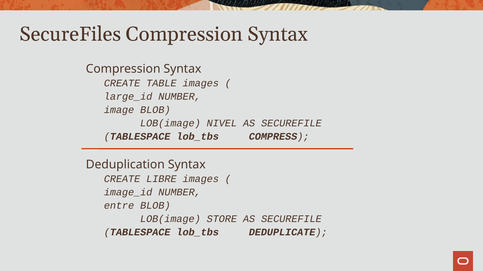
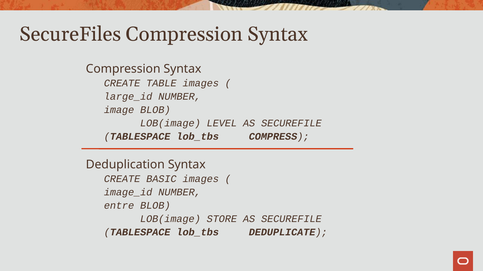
NIVEL: NIVEL -> LEVEL (222, 124)
LIBRE: LIBRE -> BASIC (161, 179)
